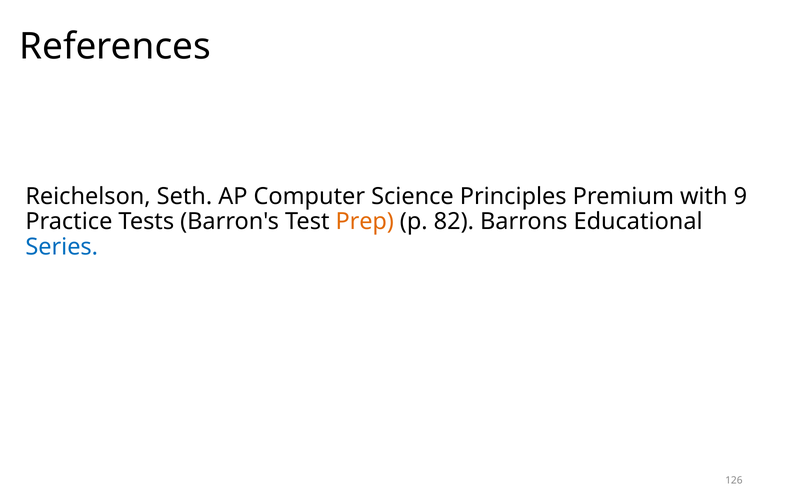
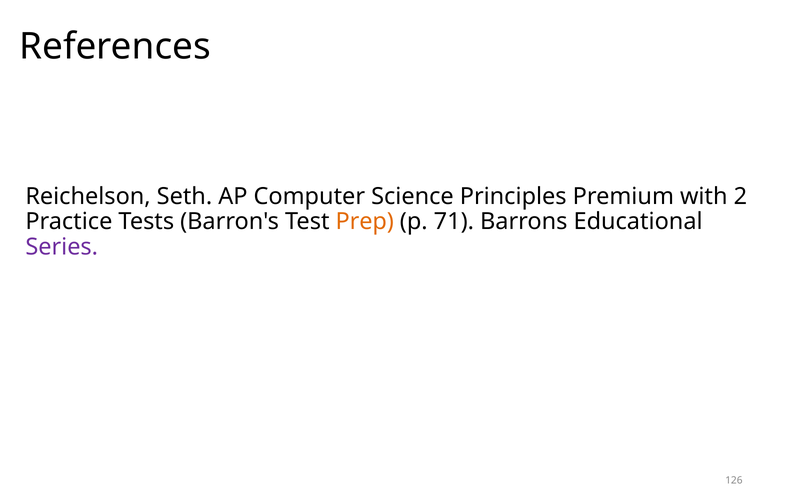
9: 9 -> 2 (740, 196)
82: 82 -> 71 (454, 222)
Series colour: blue -> purple (62, 247)
